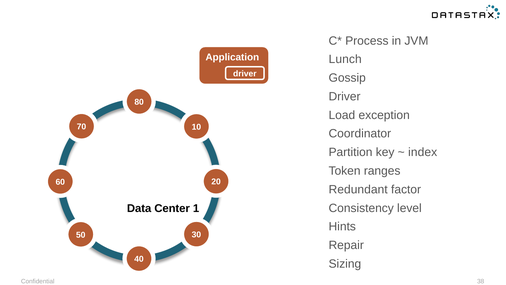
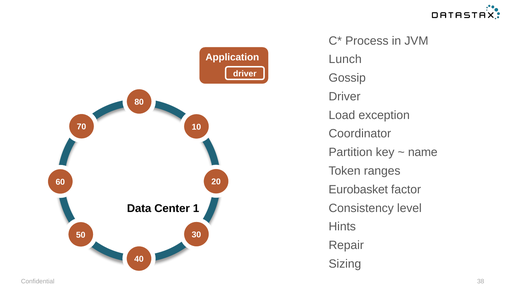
index: index -> name (423, 152)
Redundant: Redundant -> Eurobasket (358, 189)
